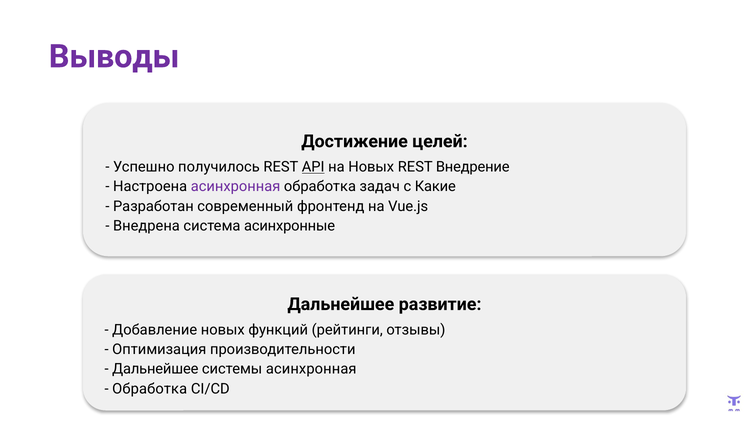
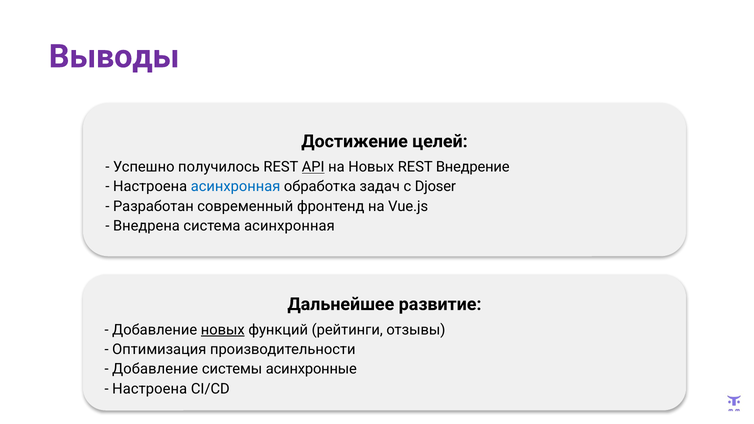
асинхронная colour: purple -> blue (236, 187)
Какие: Какие -> Djoser (435, 187)
система асинхронные: асинхронные -> асинхронная (289, 226)
новых underline: none -> present (223, 330)
Дальнейшее: Дальнейшее -> Добавление (155, 369)
системы асинхронная: асинхронная -> асинхронные (311, 369)
Обработка: Обработка -> Настроена (150, 389)
